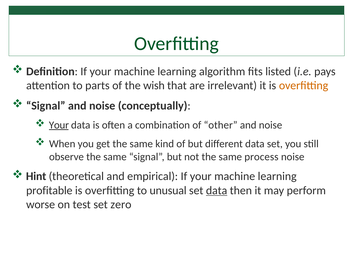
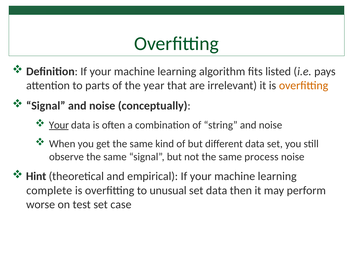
wish: wish -> year (154, 86)
other: other -> string (221, 125)
profitable: profitable -> complete (49, 190)
data underline: present -> none (217, 190)
zero: zero -> case (121, 204)
